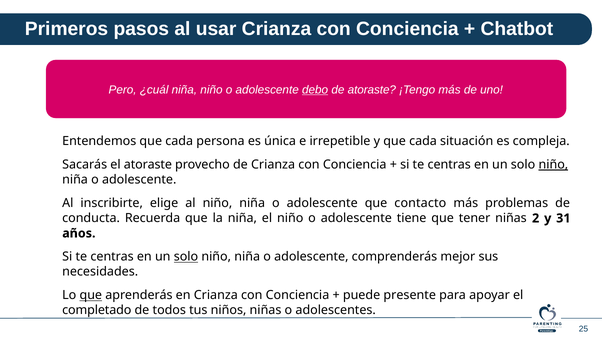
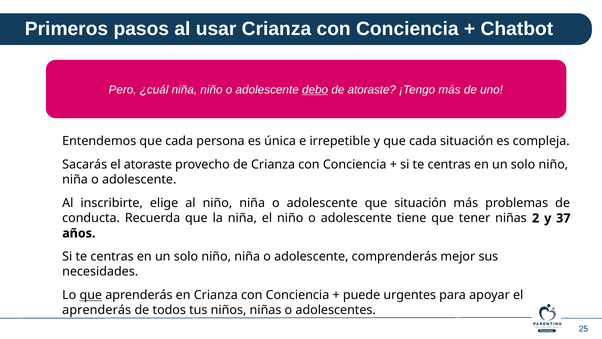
niño underline: present -> none (553, 164)
que contacto: contacto -> situación (420, 203)
31: 31 -> 37 (563, 218)
solo underline: present -> none (186, 256)
presente: presente -> urgentes (410, 295)
completado: completado -> aprenderás (97, 310)
